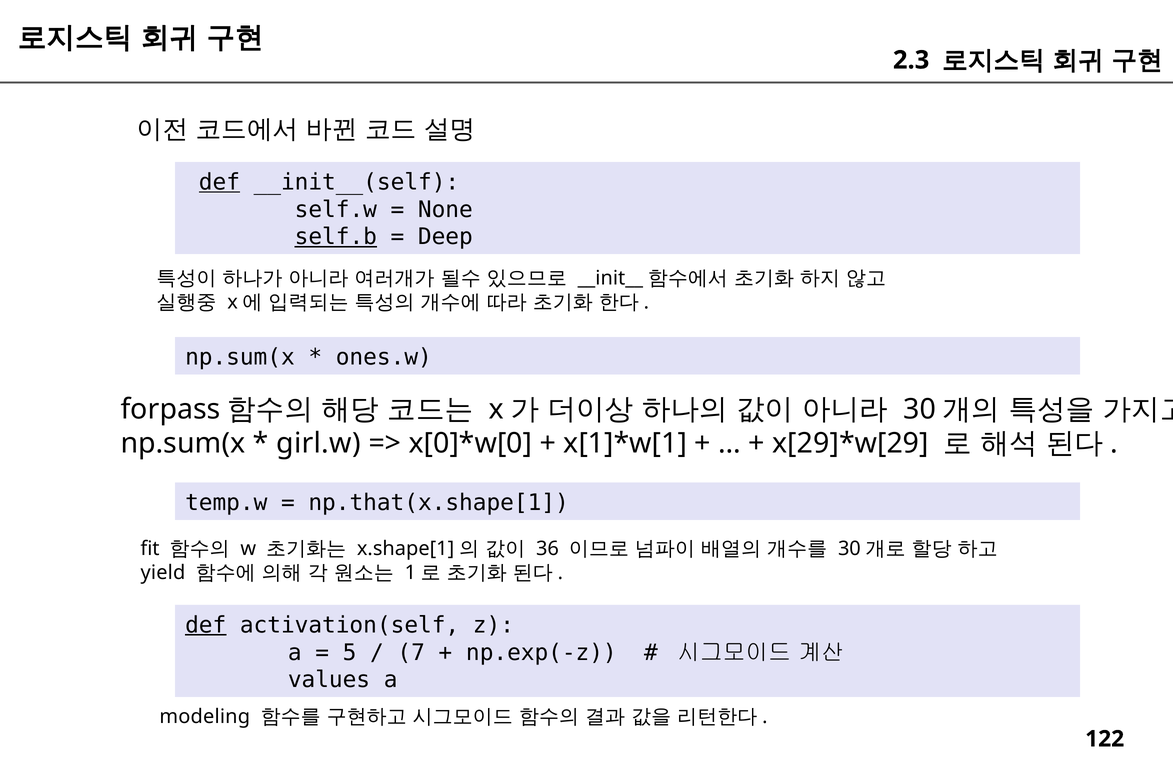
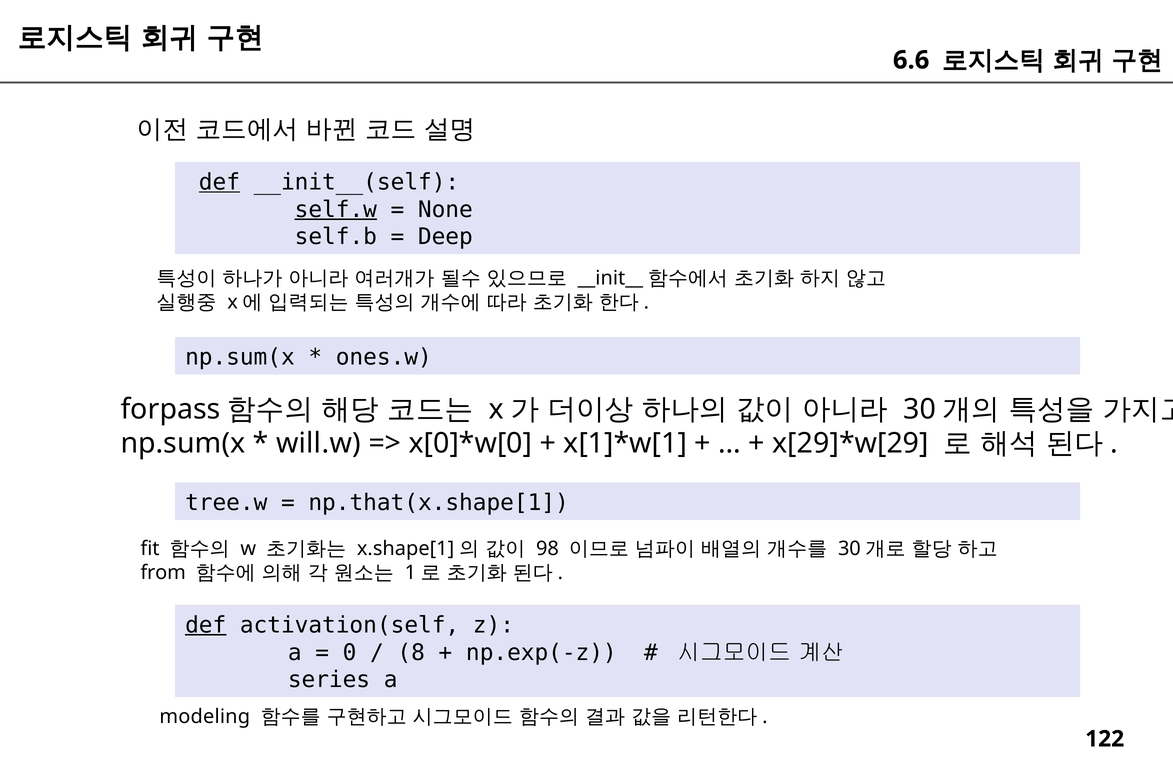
2.3: 2.3 -> 6.6 (911, 60)
self.w underline: none -> present (336, 210)
self.b underline: present -> none (336, 237)
girl.w: girl.w -> will.w (318, 444)
temp.w: temp.w -> tree.w (226, 503)
36: 36 -> 98 (547, 549)
yield: yield -> from (163, 573)
5: 5 -> 0 (350, 653)
7: 7 -> 8 (411, 653)
values: values -> series (329, 680)
